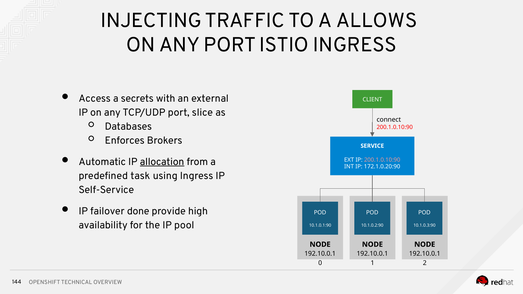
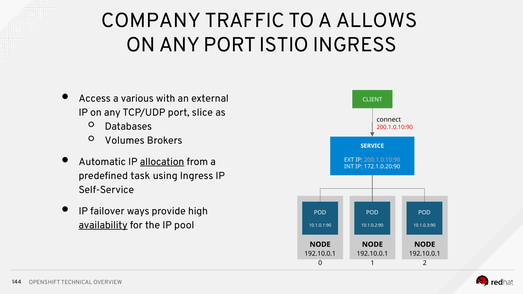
INJECTING: INJECTING -> COMPANY (151, 20)
secrets: secrets -> various (137, 99)
Enforces: Enforces -> Volumes (125, 141)
done: done -> ways (138, 211)
availability underline: none -> present (103, 225)
